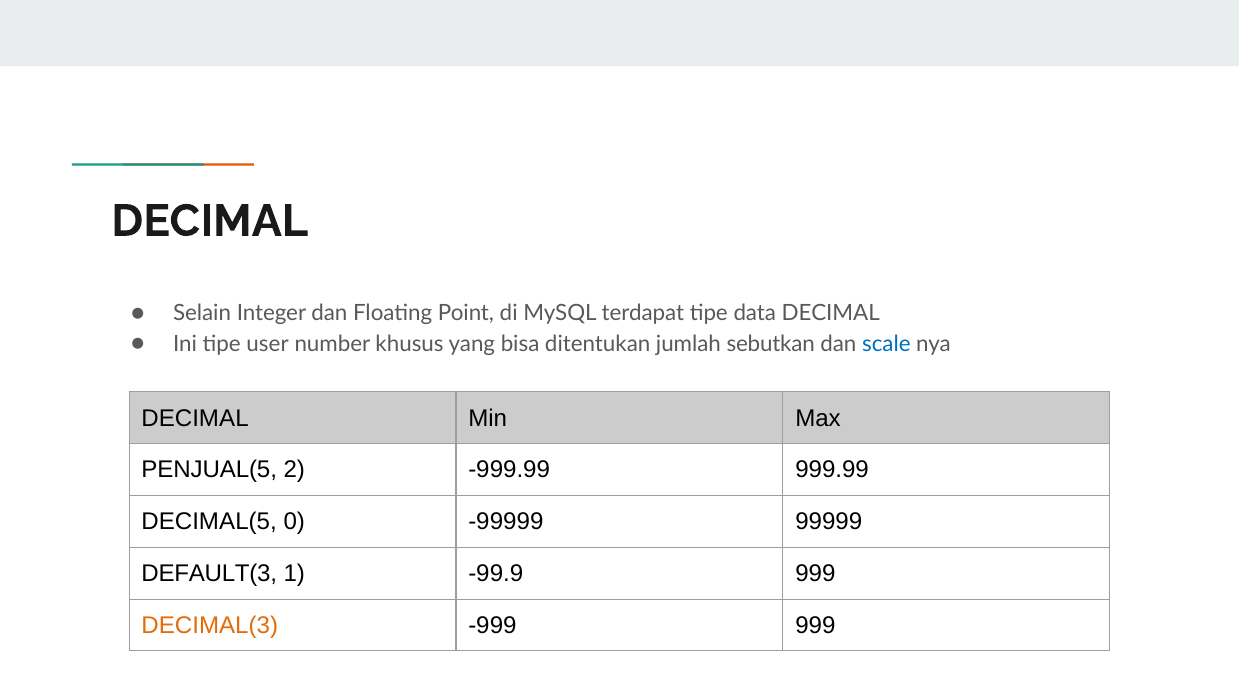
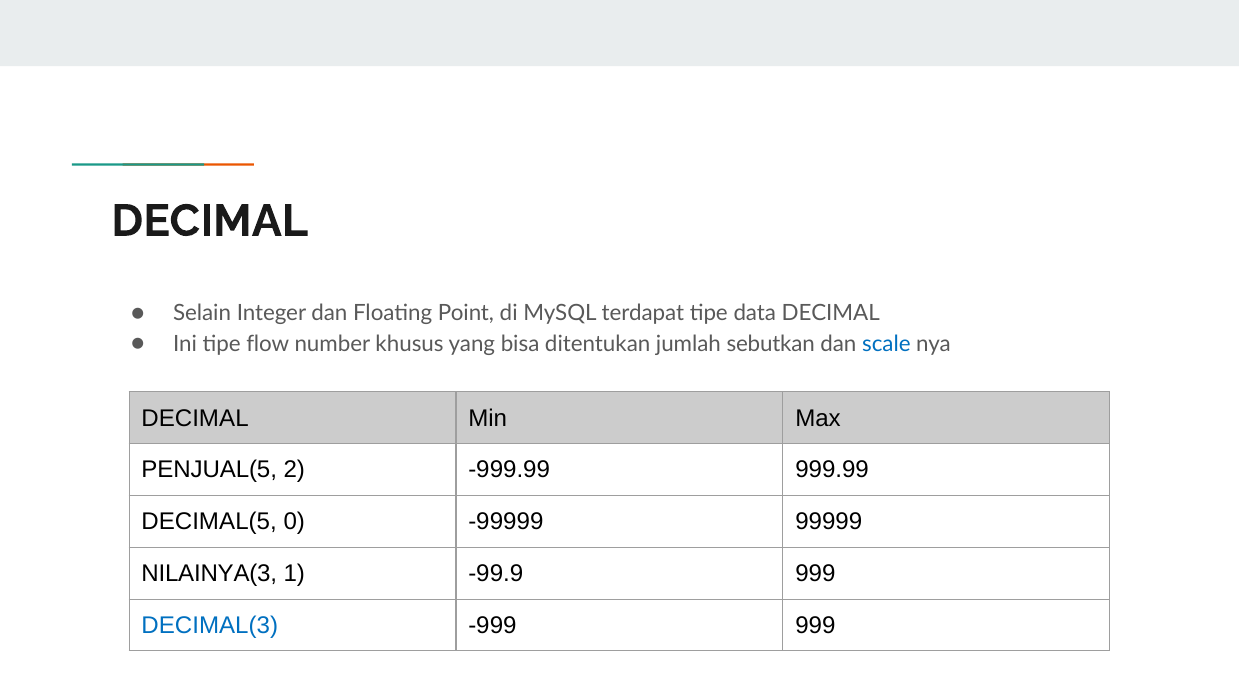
user: user -> flow (268, 344)
DEFAULT(3: DEFAULT(3 -> NILAINYA(3 (209, 574)
DECIMAL(3 colour: orange -> blue (210, 625)
